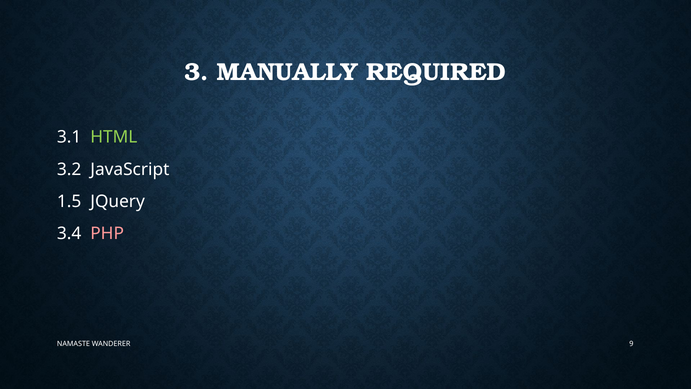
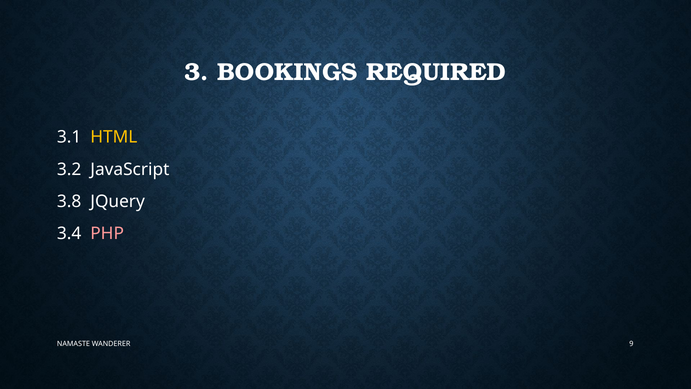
MANUALLY: MANUALLY -> BOOKINGS (287, 72)
HTML colour: light green -> yellow (114, 137)
1.5: 1.5 -> 3.8 (69, 201)
